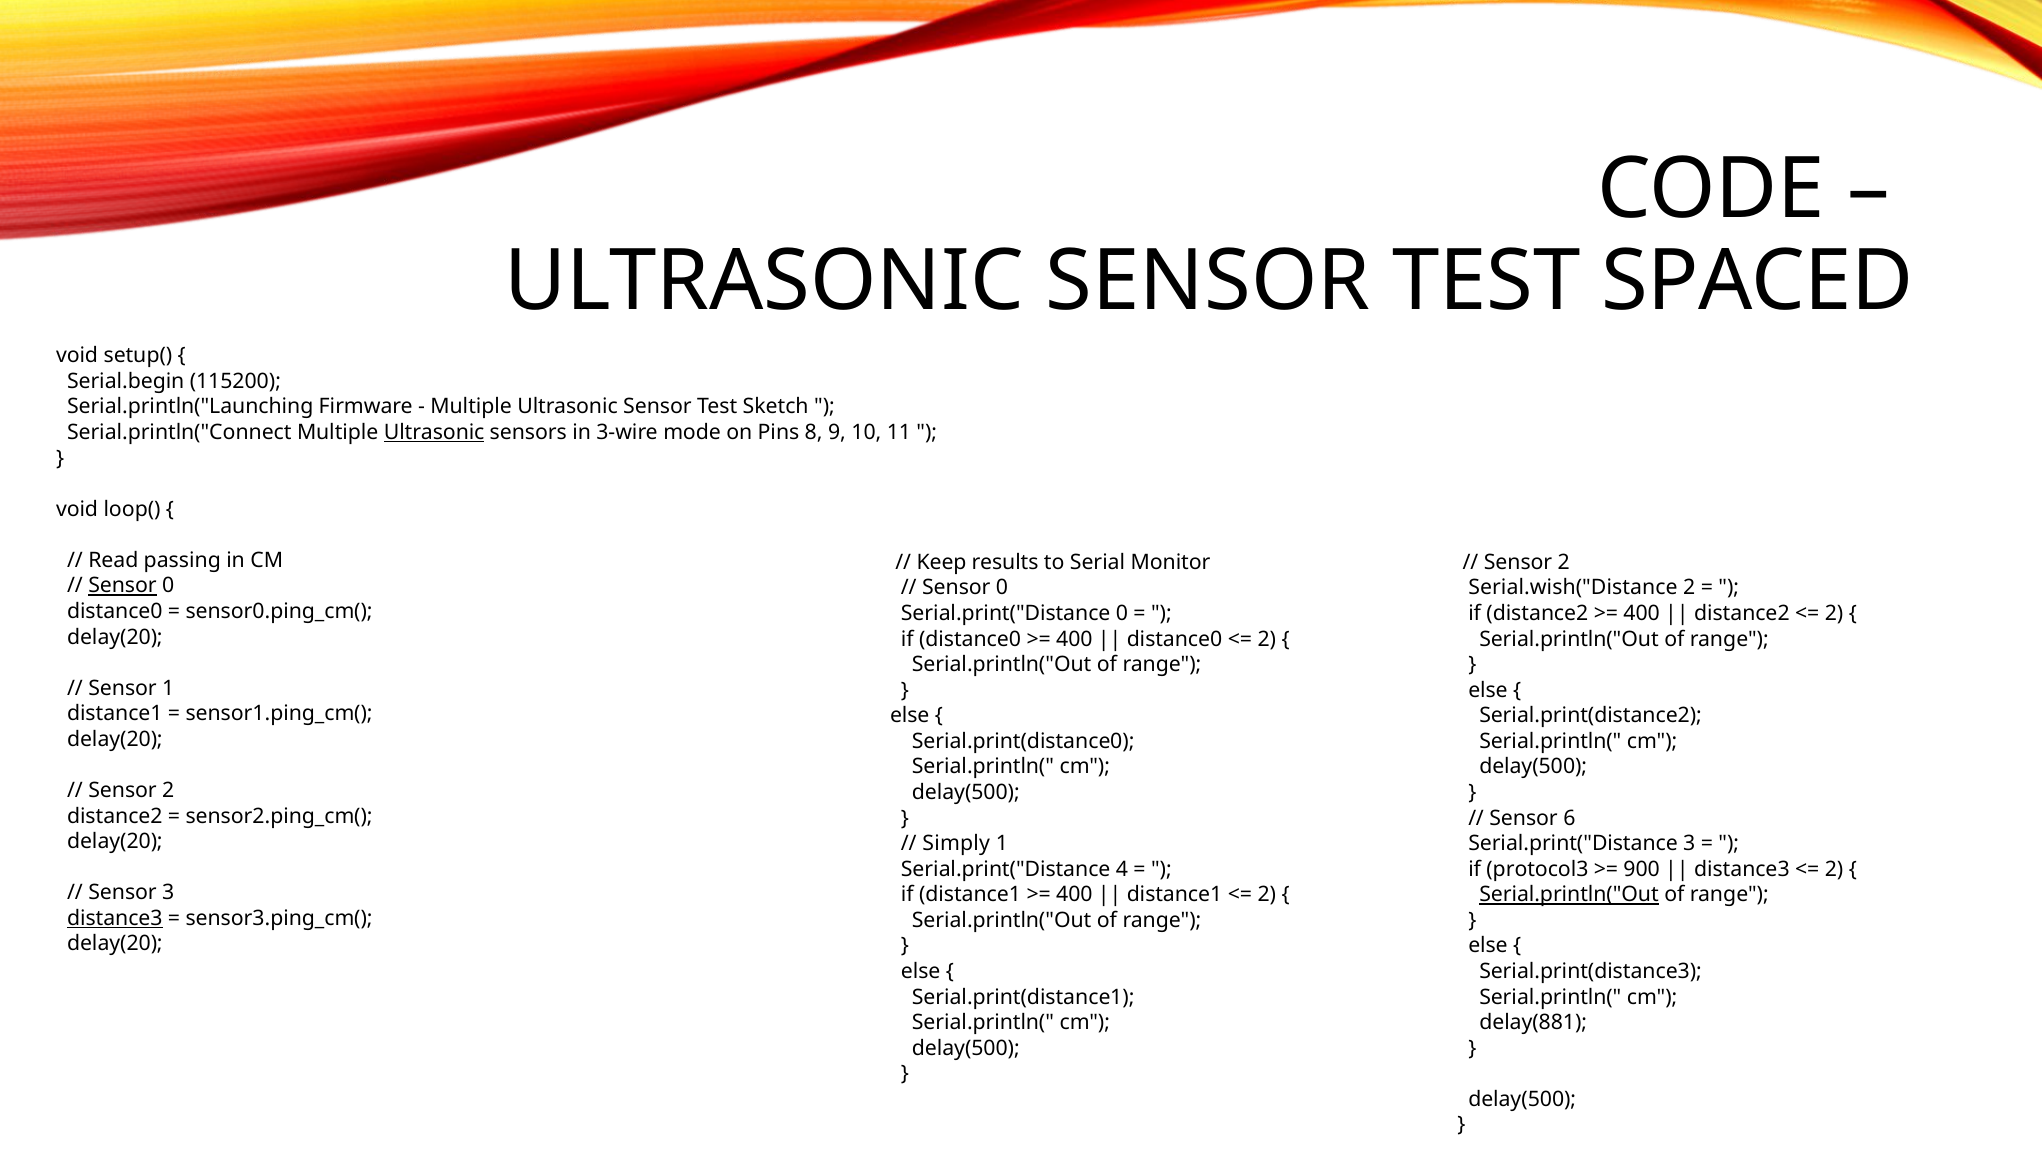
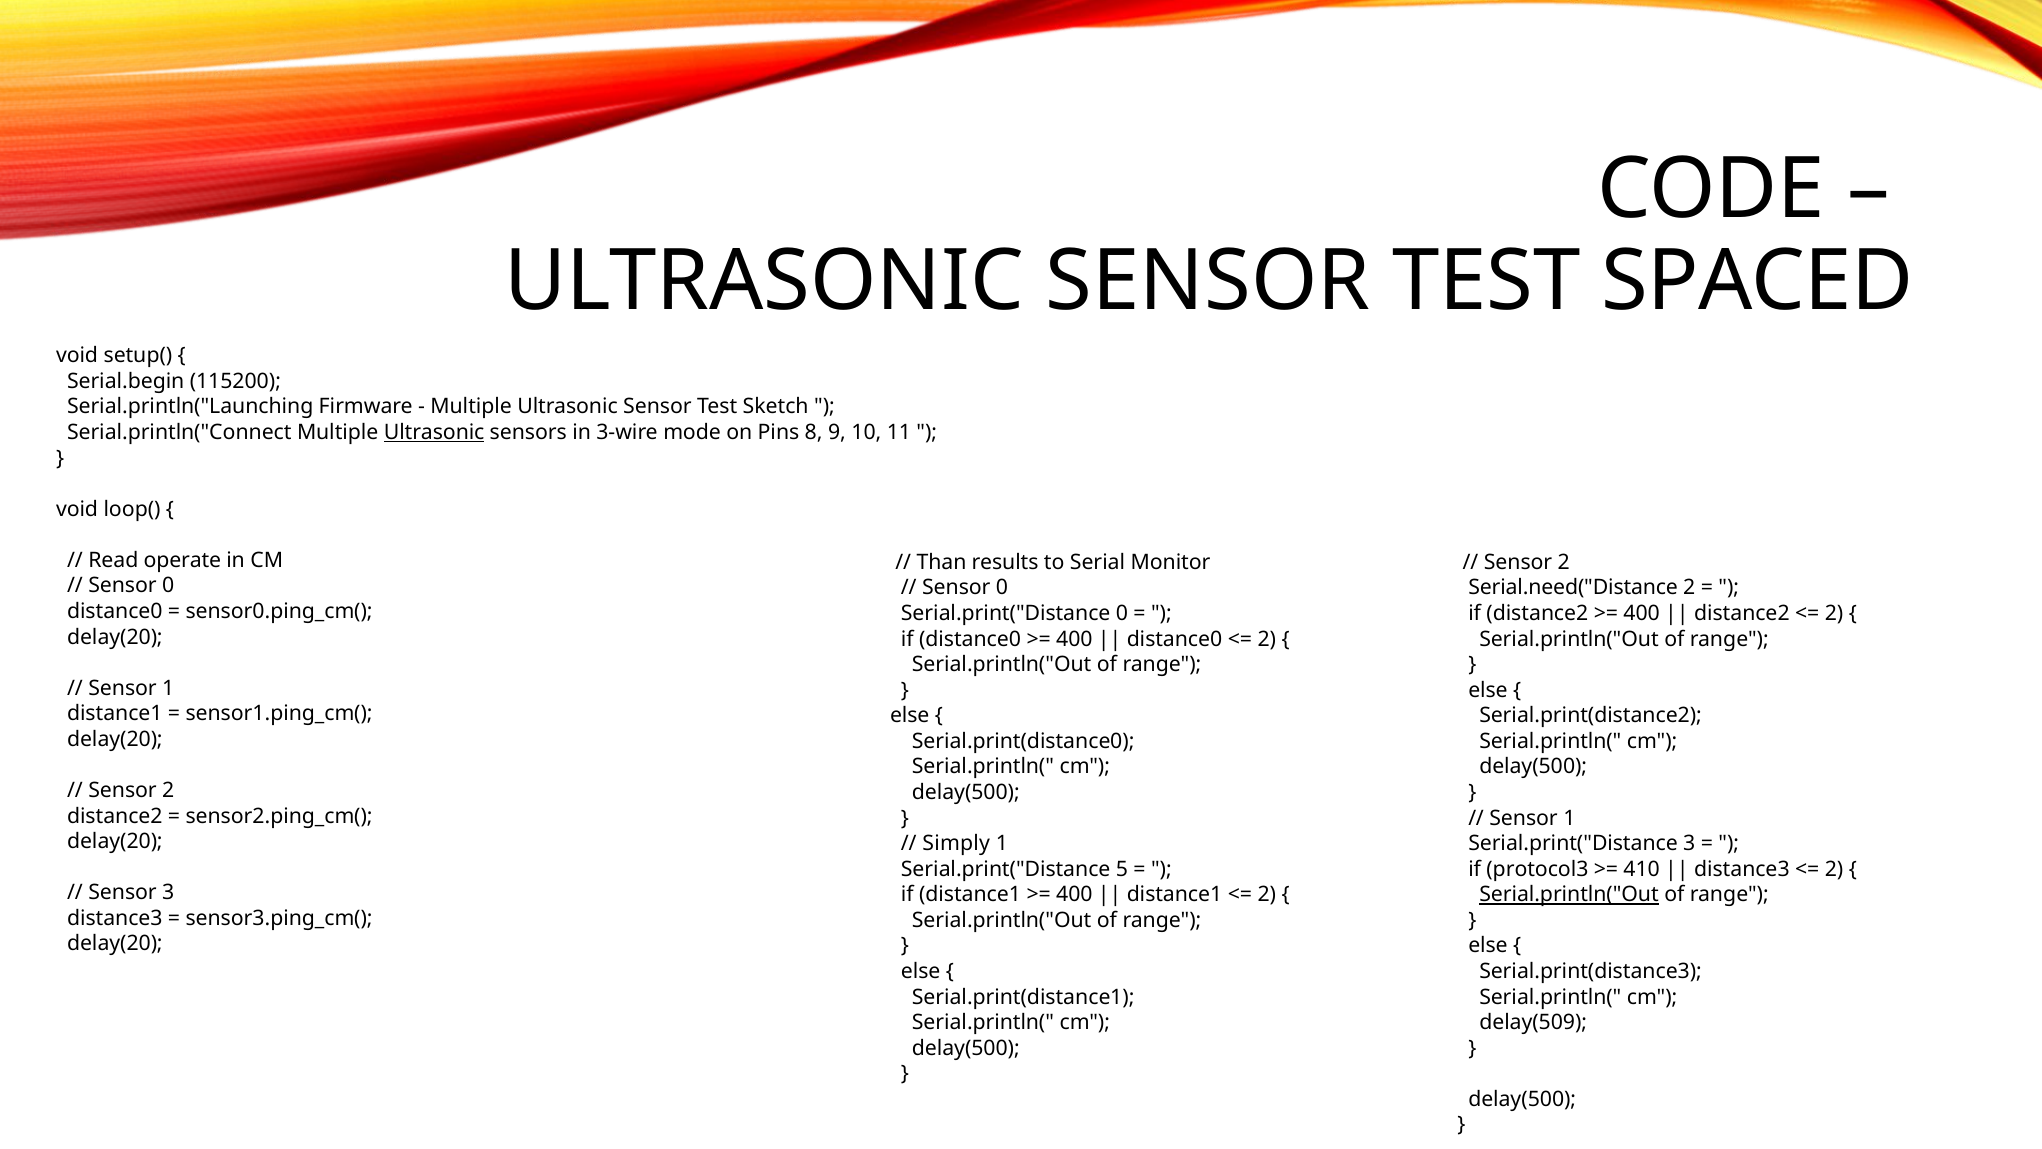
passing: passing -> operate (182, 560)
Keep: Keep -> Than (941, 562)
Sensor underline: present -> none (122, 586)
Serial.wish("Distance: Serial.wish("Distance -> Serial.need("Distance (1573, 588)
6: 6 -> 1 (1569, 818)
4: 4 -> 5 (1122, 869)
900: 900 -> 410 (1642, 869)
distance3 underline: present -> none (115, 918)
delay(881: delay(881 -> delay(509 (1533, 1022)
